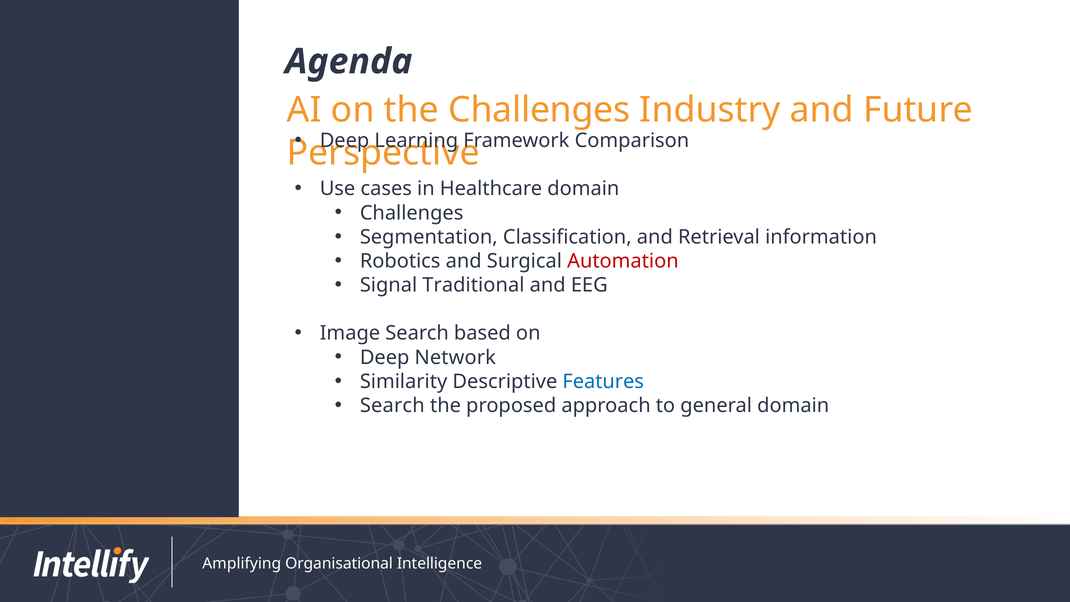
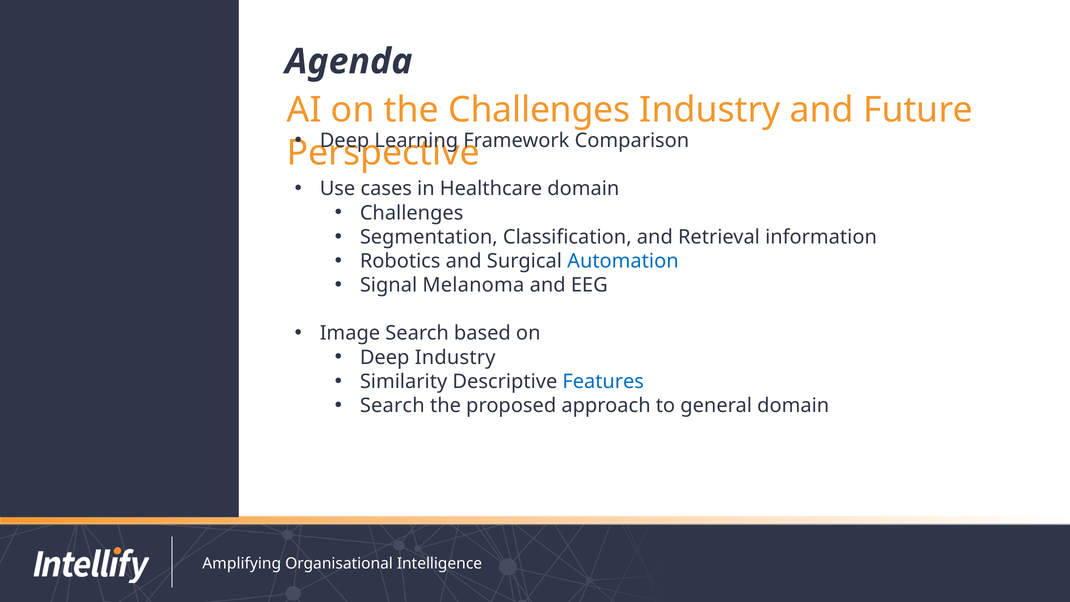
Automation colour: red -> blue (623, 261)
Traditional: Traditional -> Melanoma (473, 285)
Deep Network: Network -> Industry (455, 357)
